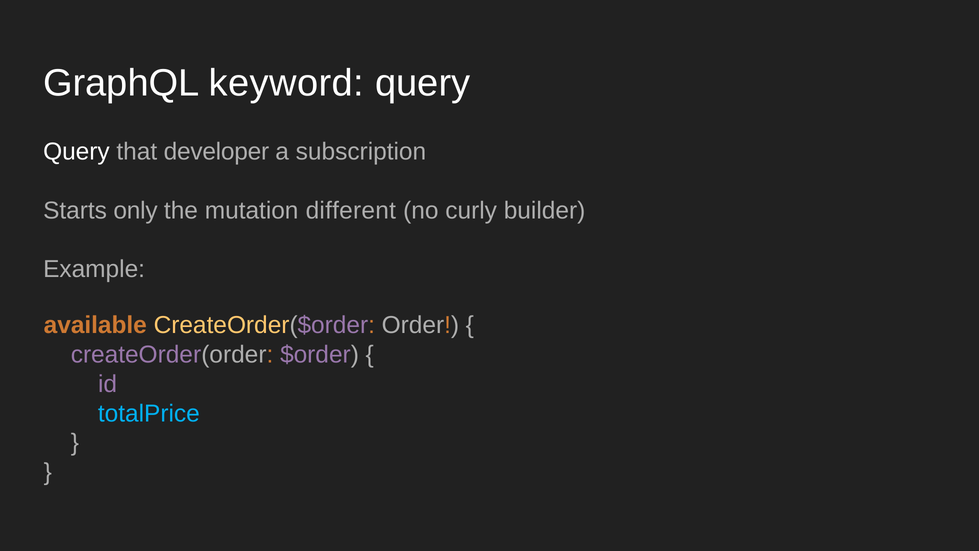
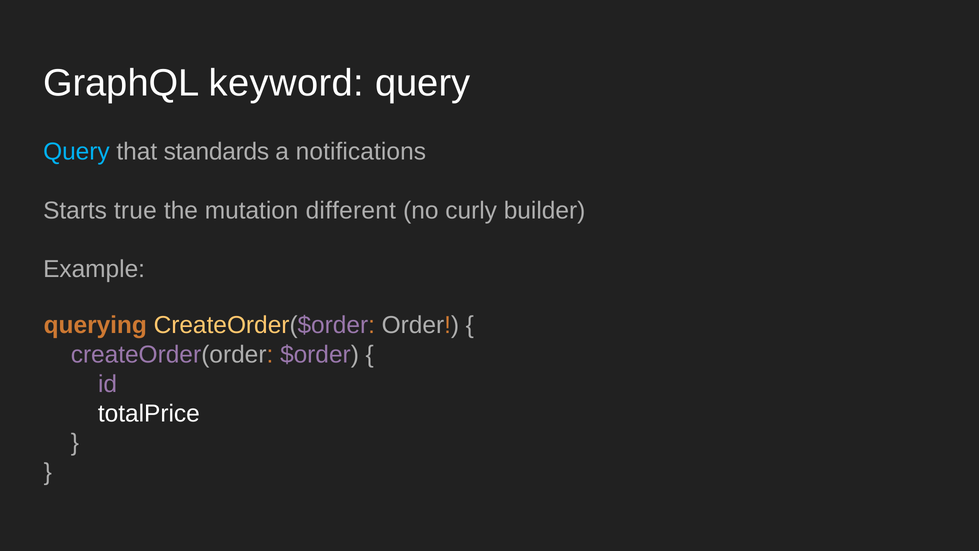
Query colour: white -> light blue (76, 152)
developer: developer -> standards (216, 152)
subscription: subscription -> notifications (361, 152)
only: only -> true (135, 210)
available: available -> querying (95, 325)
totalPrice colour: light blue -> white (149, 413)
